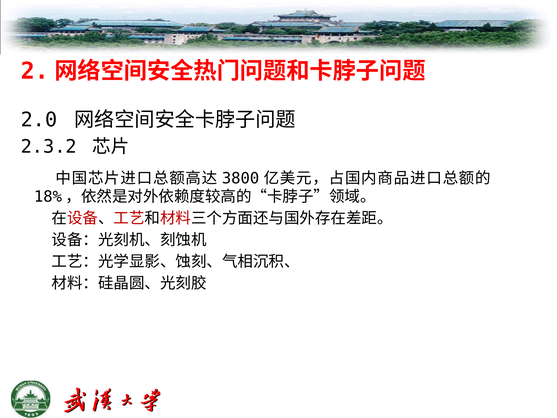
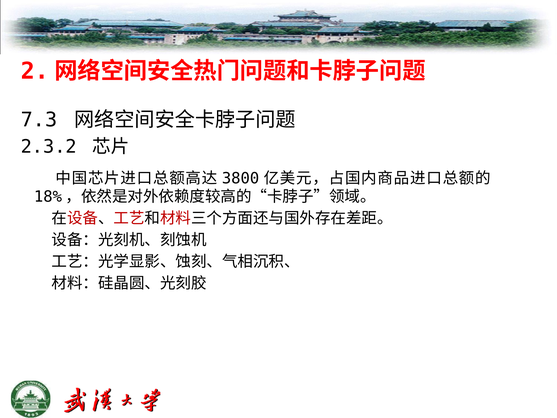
2.0: 2.0 -> 7.3 (39, 120)
